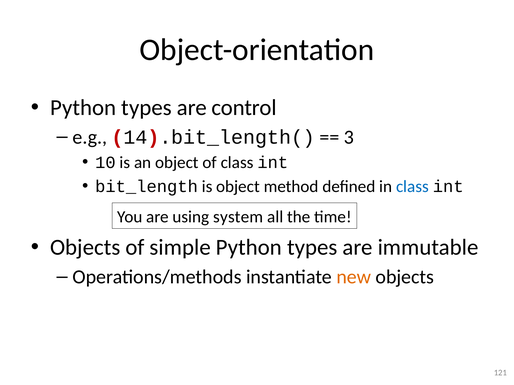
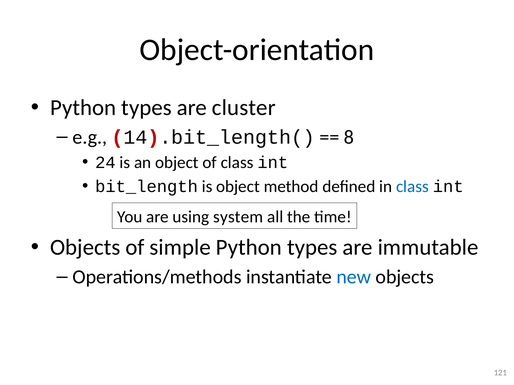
control: control -> cluster (244, 108)
3: 3 -> 8 (349, 137)
10: 10 -> 24 (105, 163)
new colour: orange -> blue (354, 277)
